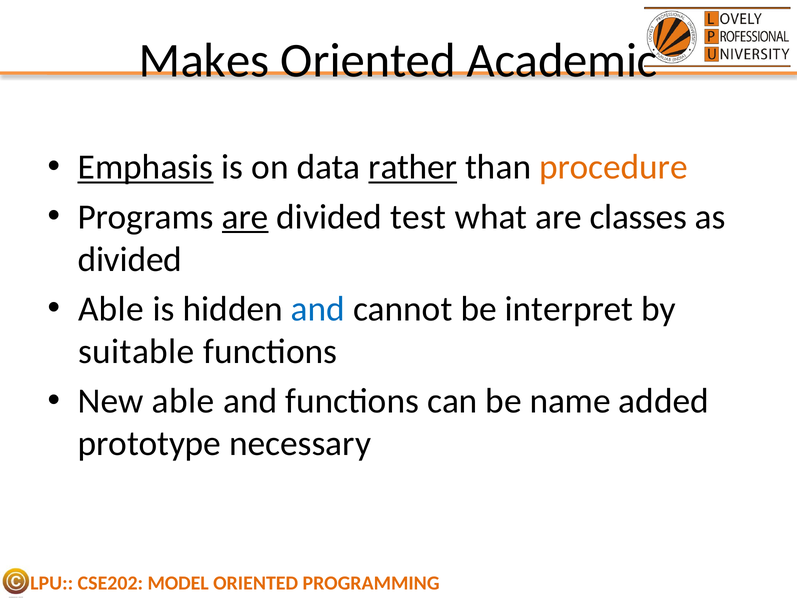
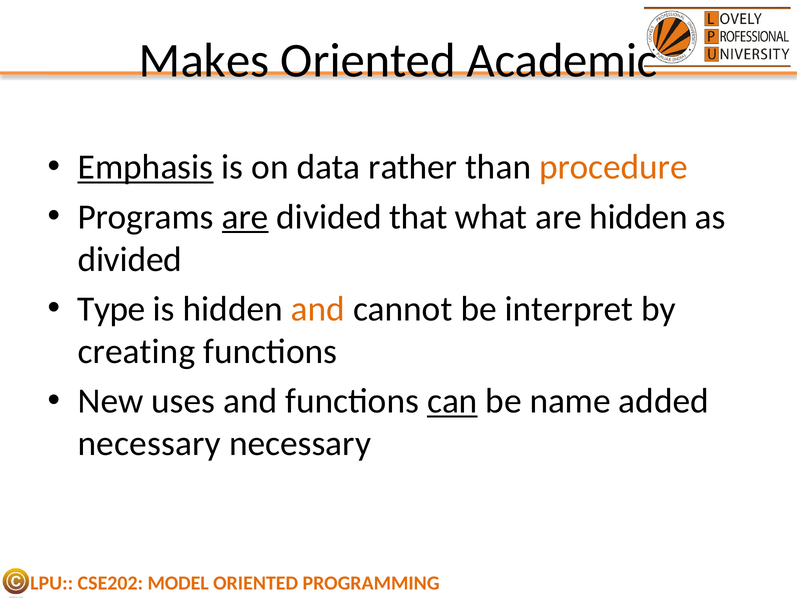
rather underline: present -> none (413, 167)
test: test -> that (419, 217)
are classes: classes -> hidden (638, 217)
Able: Able -> Type (111, 309)
and colour: blue -> orange (318, 309)
suitable: suitable -> creating (136, 351)
New able: able -> uses (183, 401)
can underline: none -> present (452, 401)
prototype: prototype -> necessary (149, 444)
